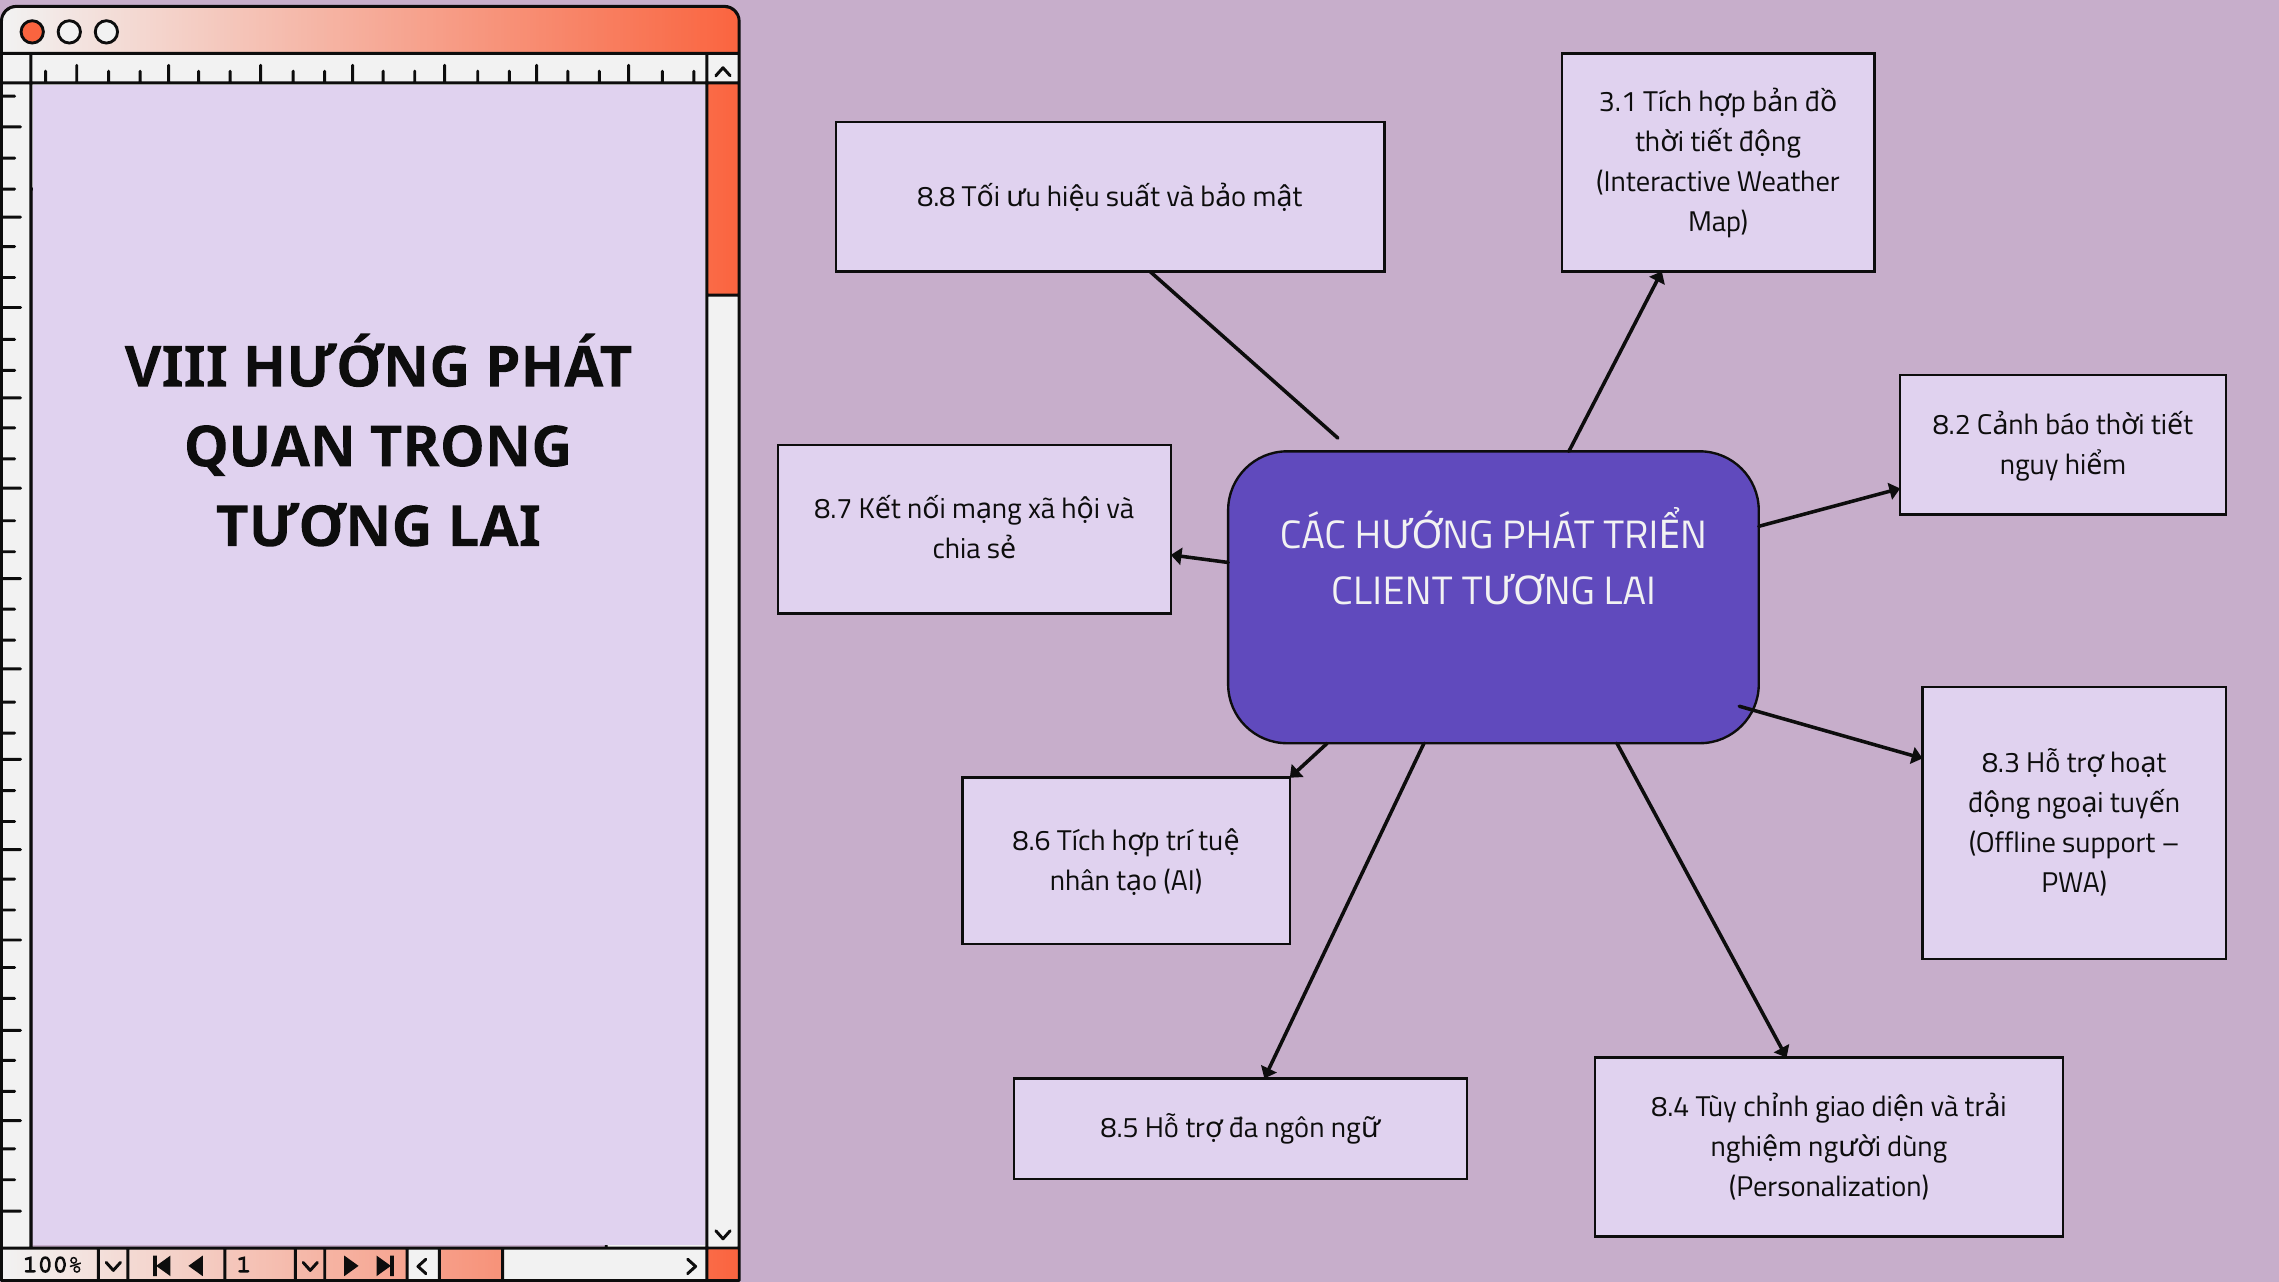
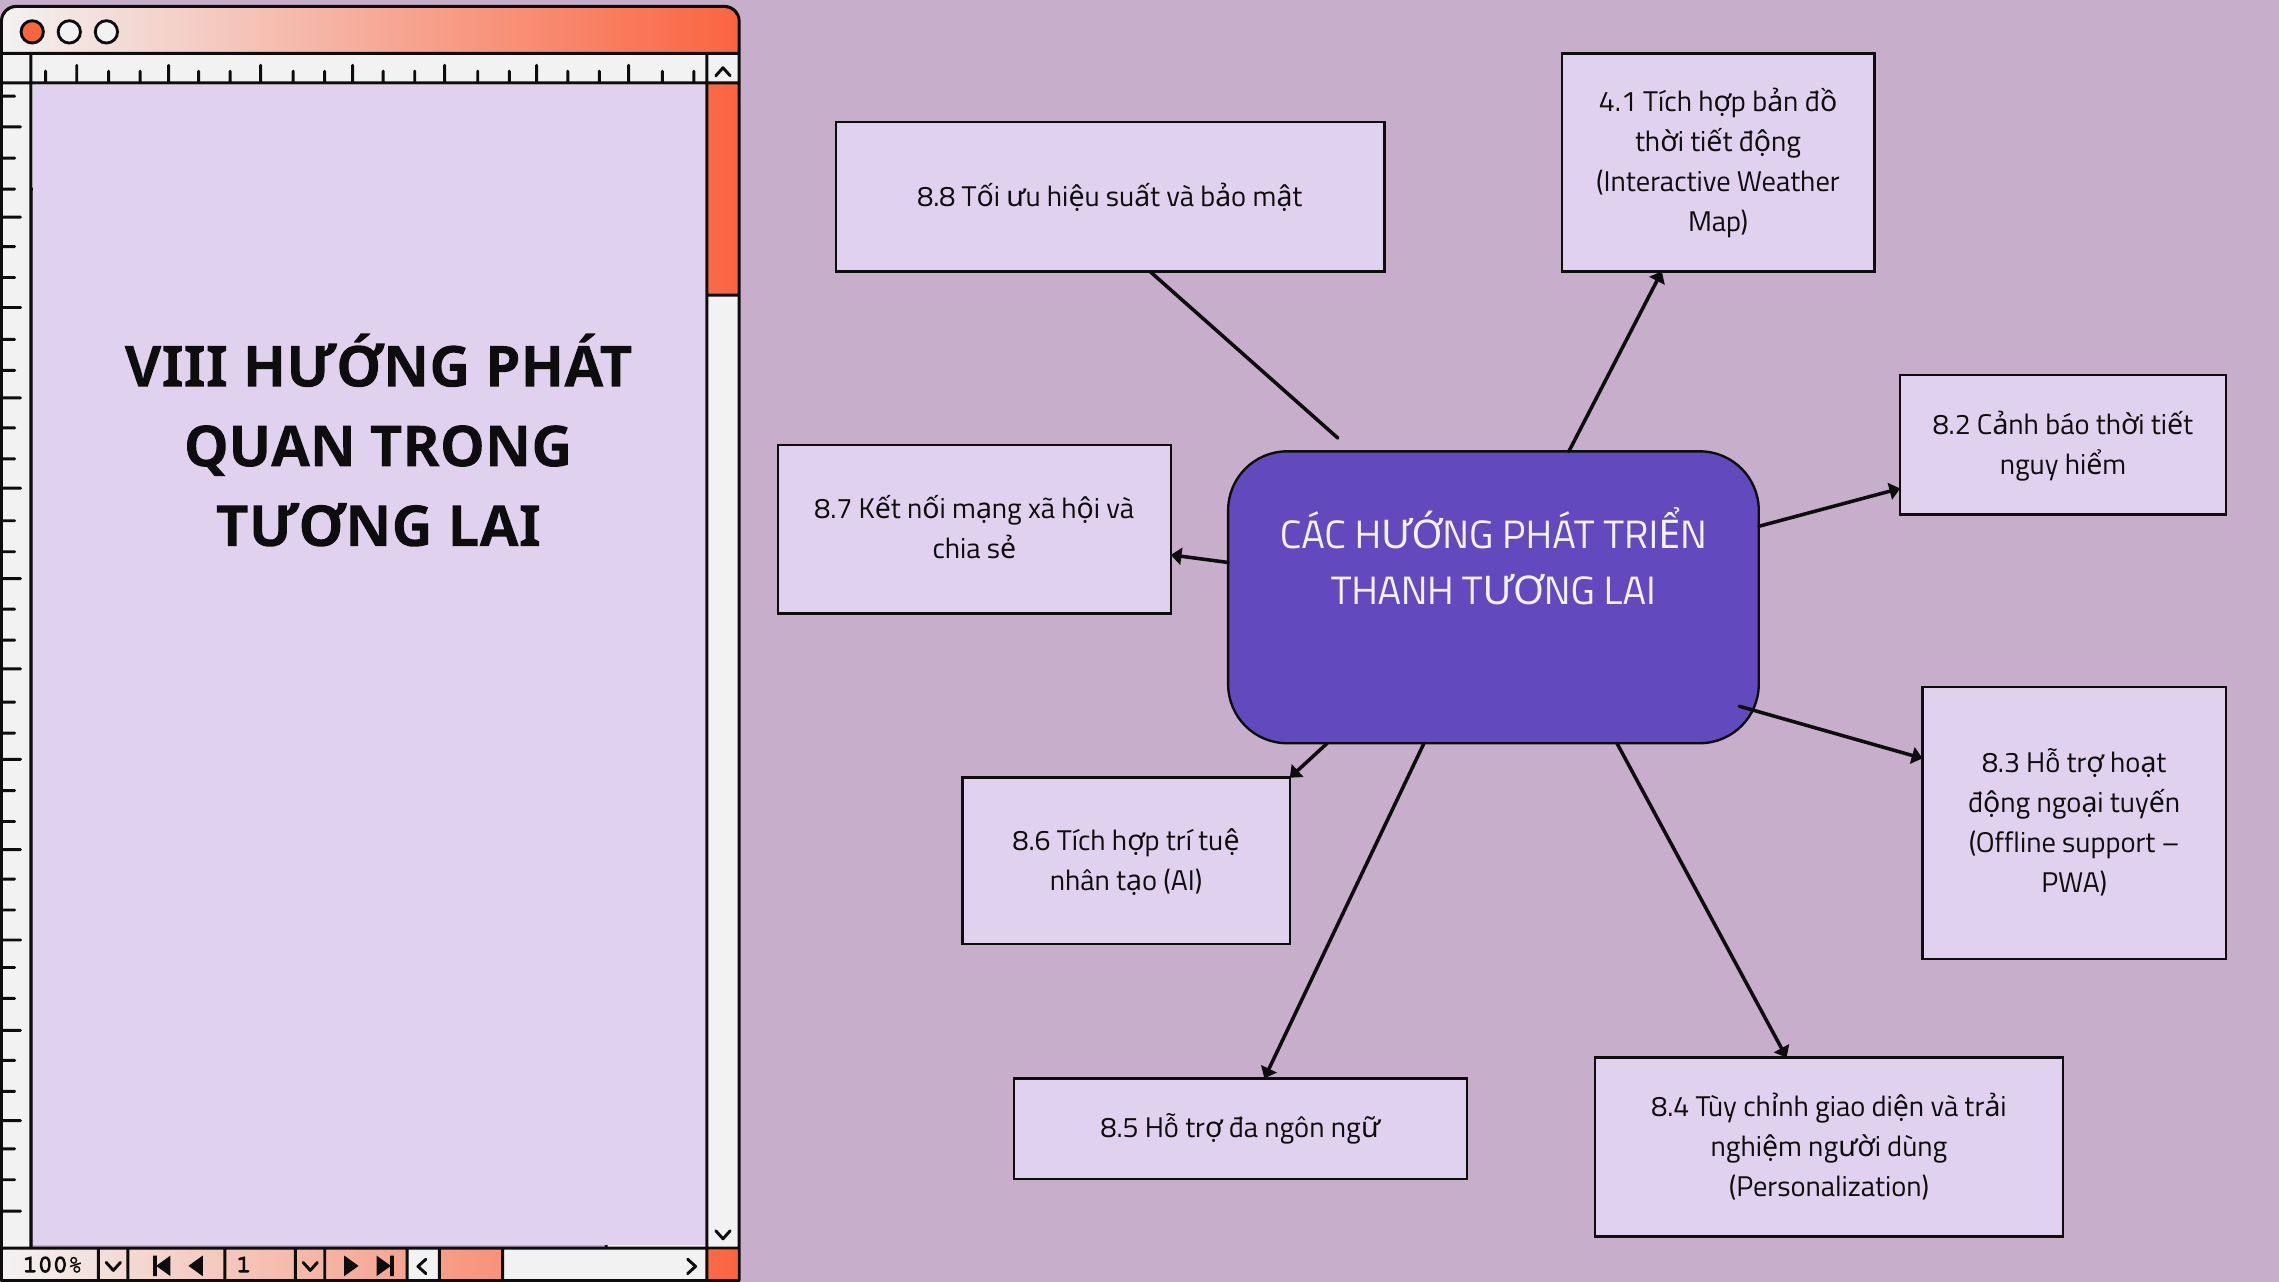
3.1: 3.1 -> 4.1 (1618, 102)
CLIENT: CLIENT -> THANH (1392, 591)
